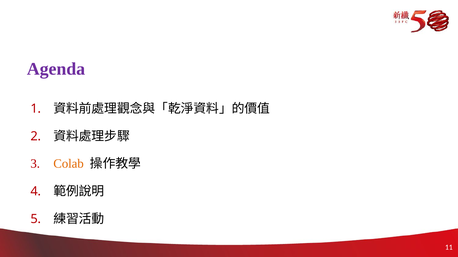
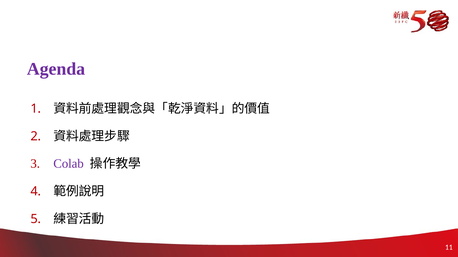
Colab colour: orange -> purple (69, 164)
